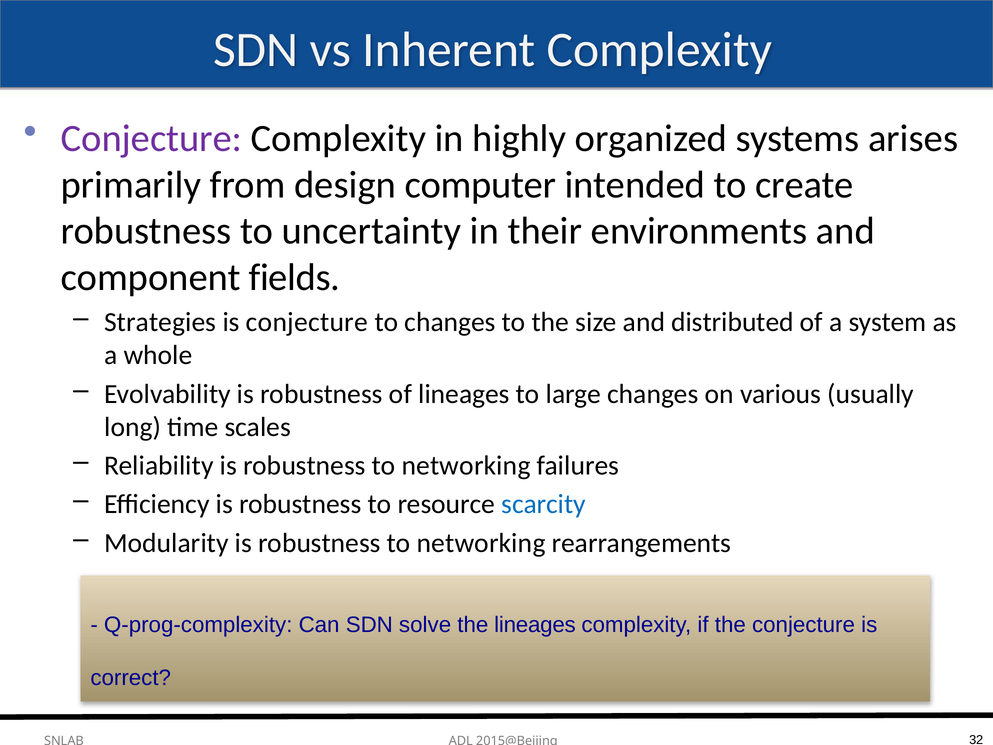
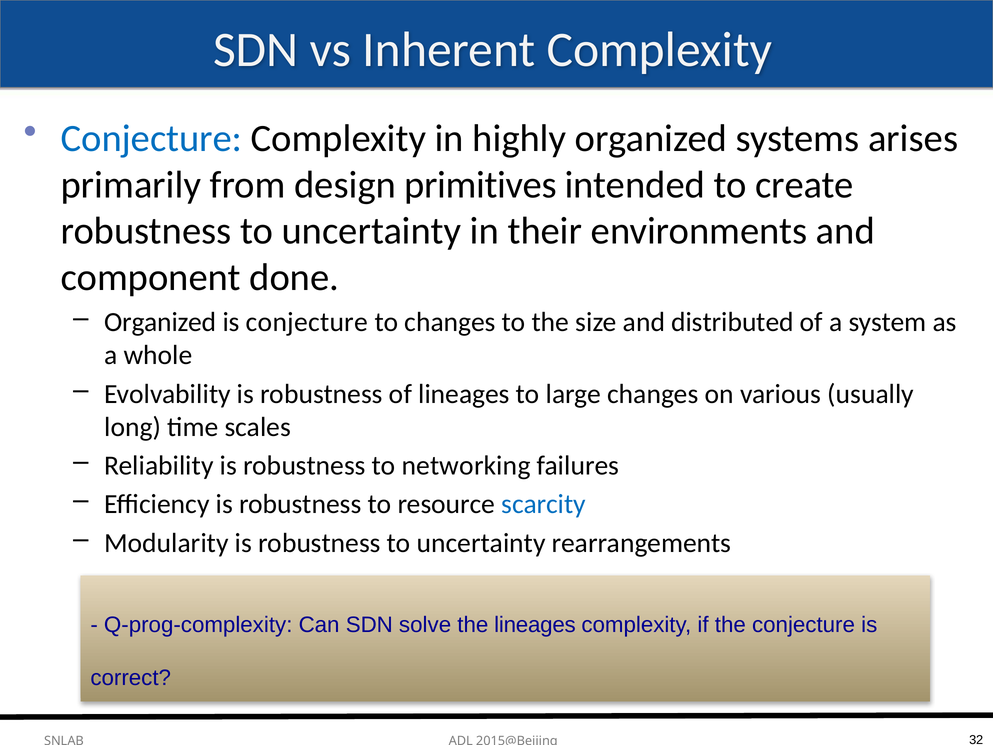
Conjecture colour: purple -> blue (151, 138)
computer: computer -> primitives (481, 185)
fields: fields -> done (294, 278)
Strategies: Strategies -> Organized (160, 322)
networking: networking -> uncertainty (481, 543)
